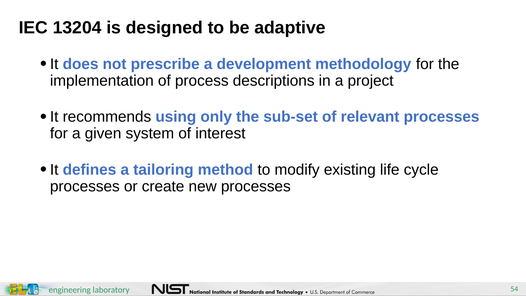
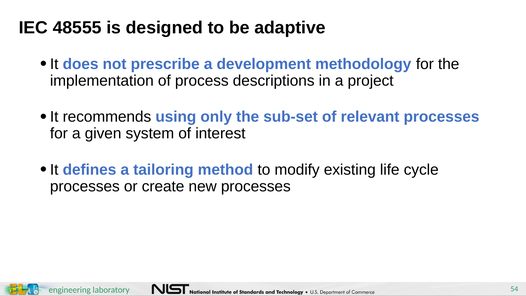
13204: 13204 -> 48555 (77, 28)
